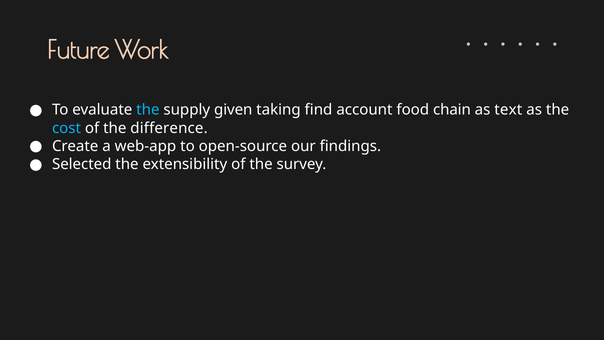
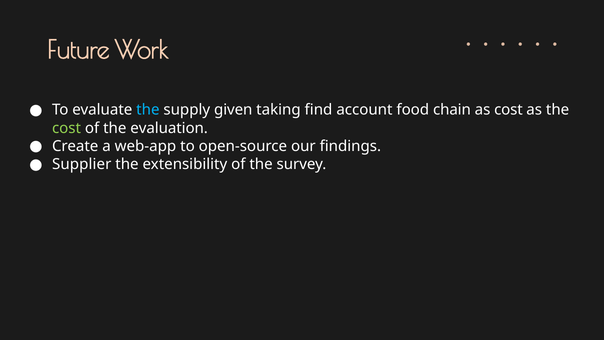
as text: text -> cost (508, 110)
cost colour: light blue -> light green (67, 128)
difference: difference -> evaluation (169, 128)
Selected: Selected -> Supplier (82, 164)
